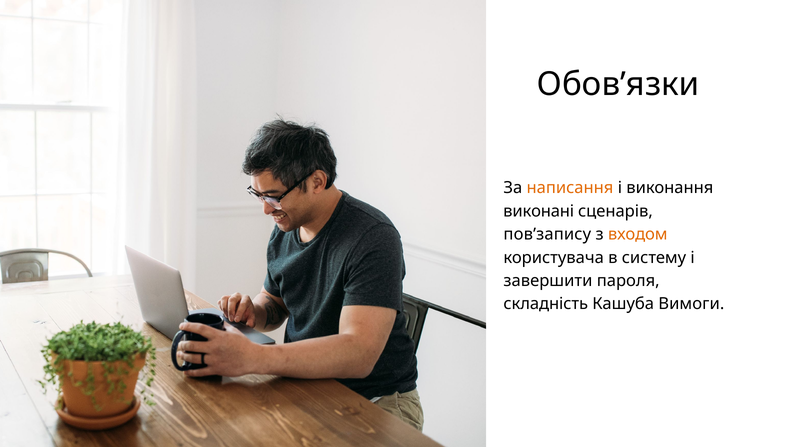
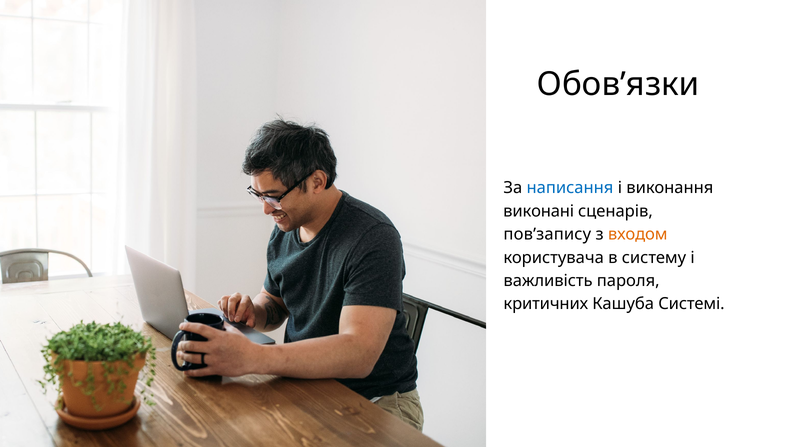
написання colour: orange -> blue (570, 188)
завершити: завершити -> важливість (548, 281)
складність: складність -> критичних (546, 304)
Вимоги: Вимоги -> Системі (691, 304)
